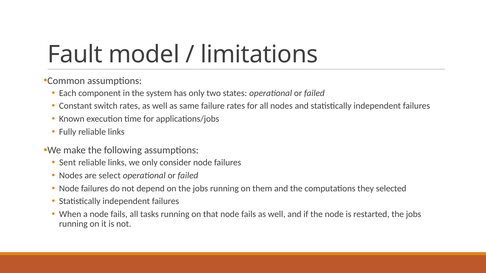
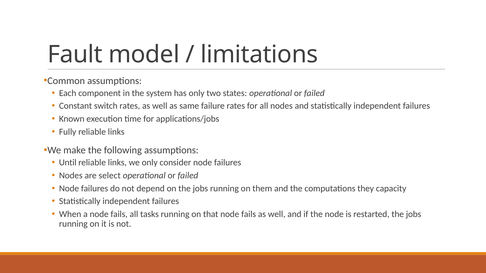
Sent: Sent -> Until (68, 163)
selected: selected -> capacity (391, 189)
